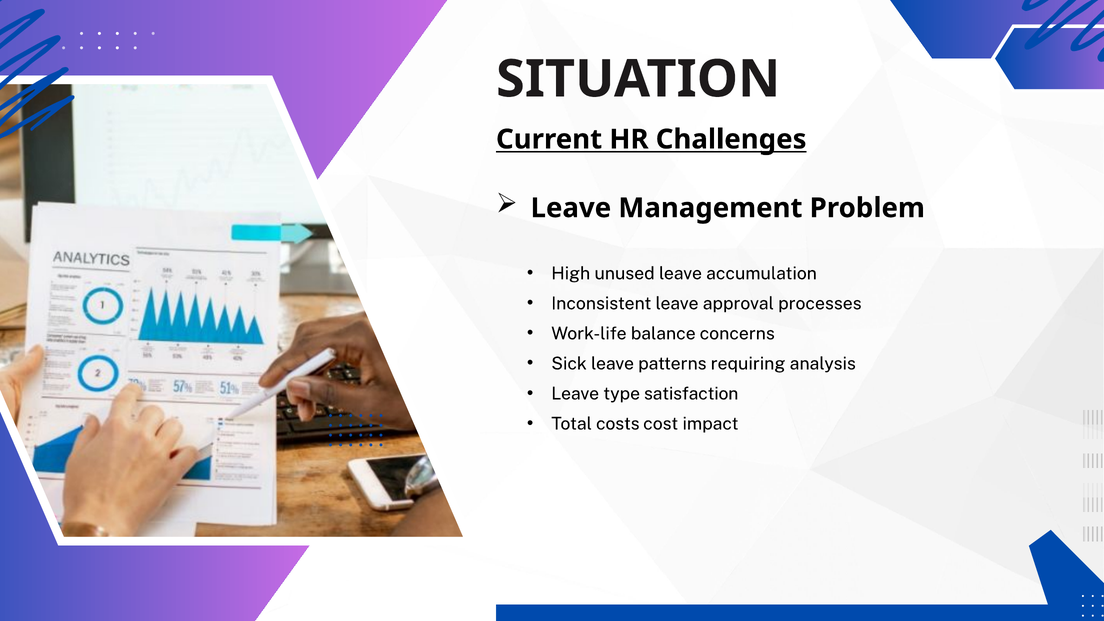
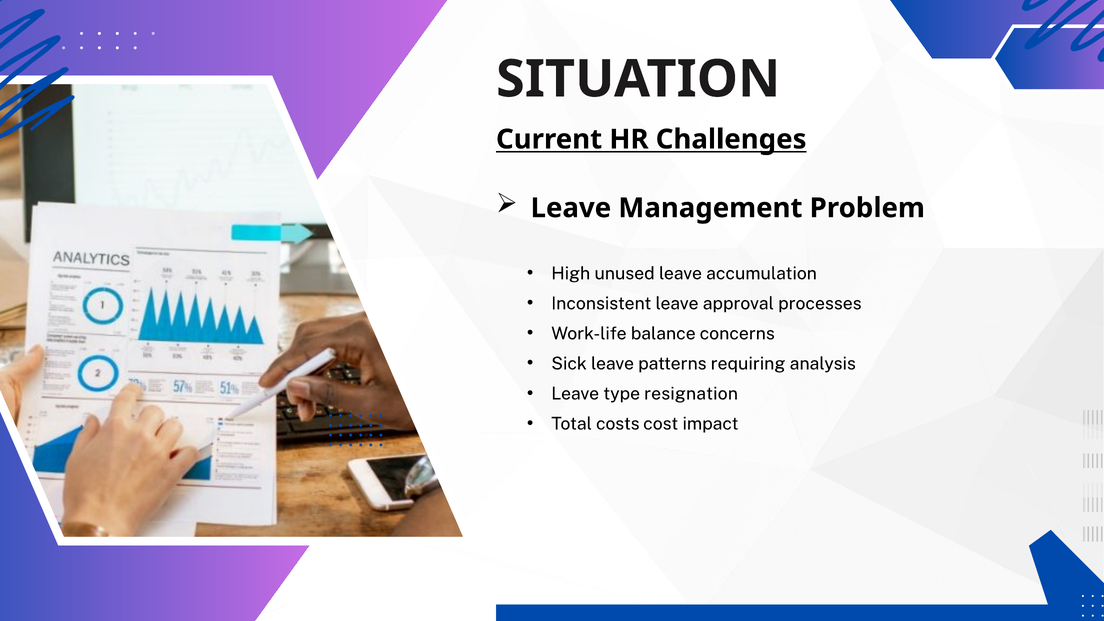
satisfaction: satisfaction -> resignation (691, 394)
